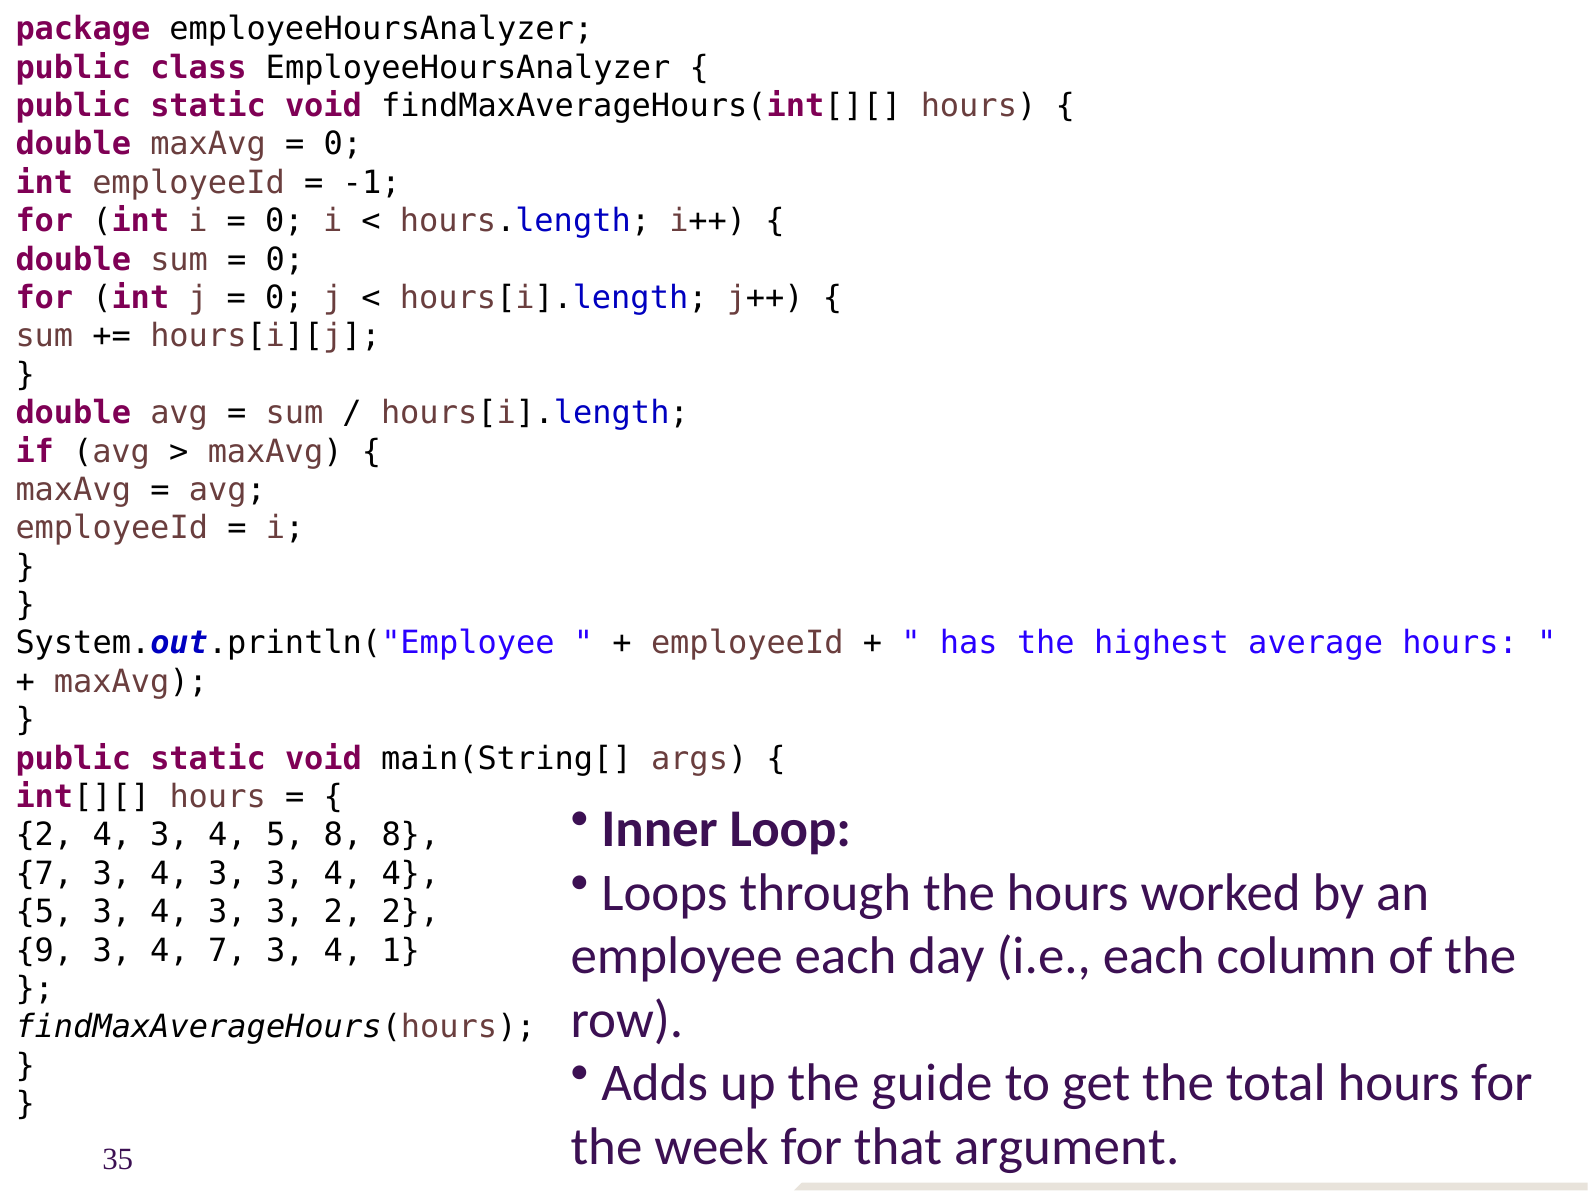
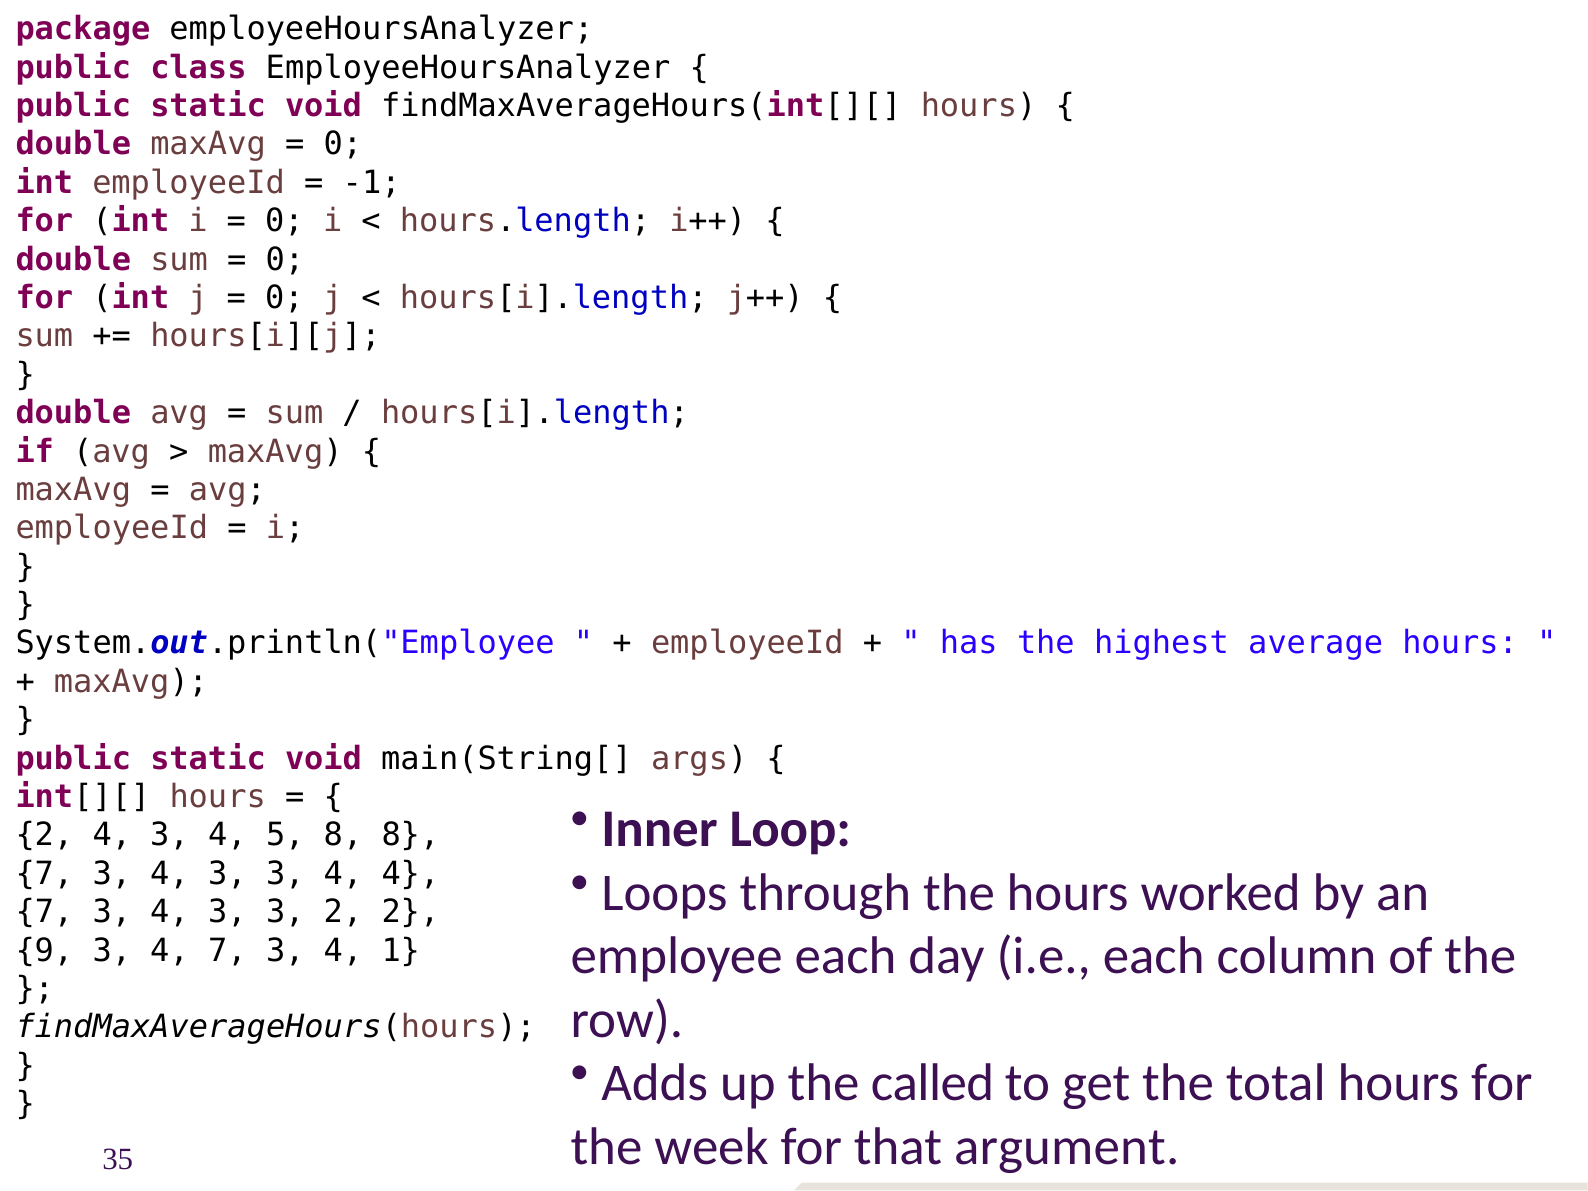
5: 5 -> 7 (44, 912)
guide: guide -> called (933, 1083)
